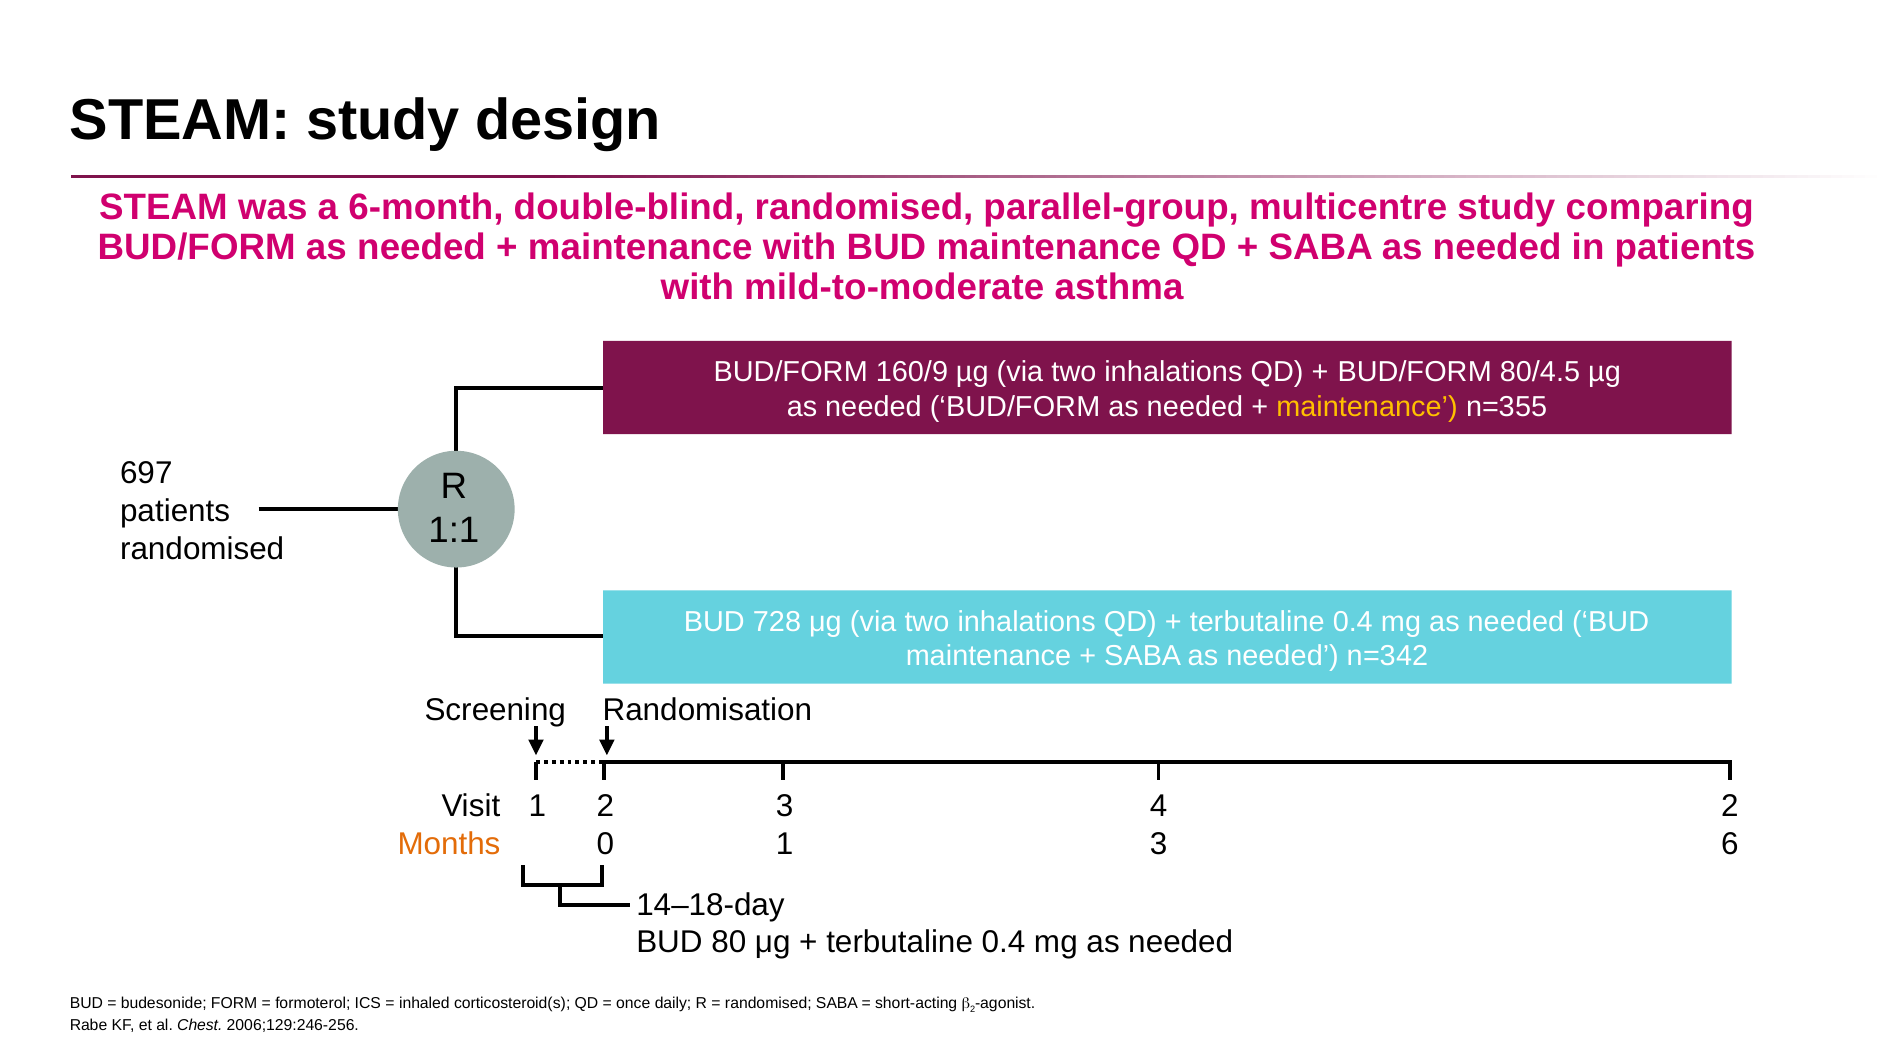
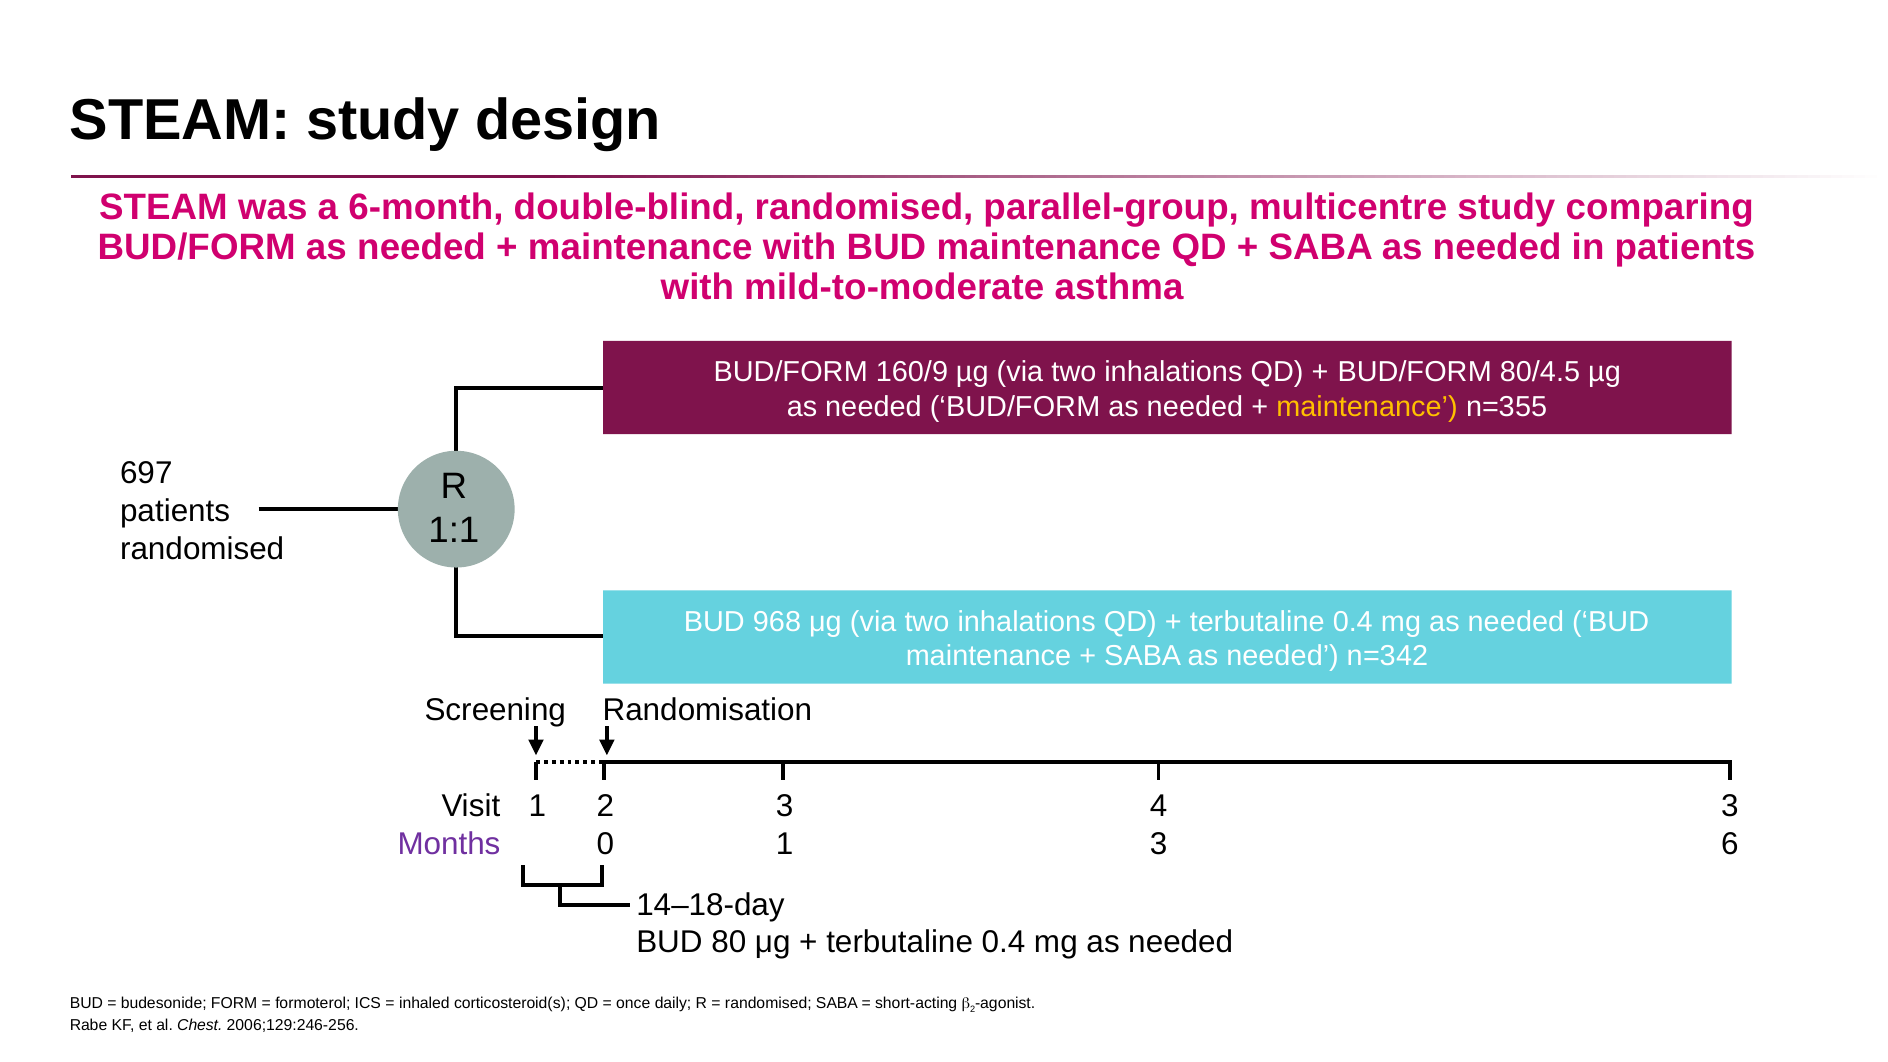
728: 728 -> 968 (777, 622)
1 2: 2 -> 3 (1730, 806)
Months colour: orange -> purple (449, 844)
